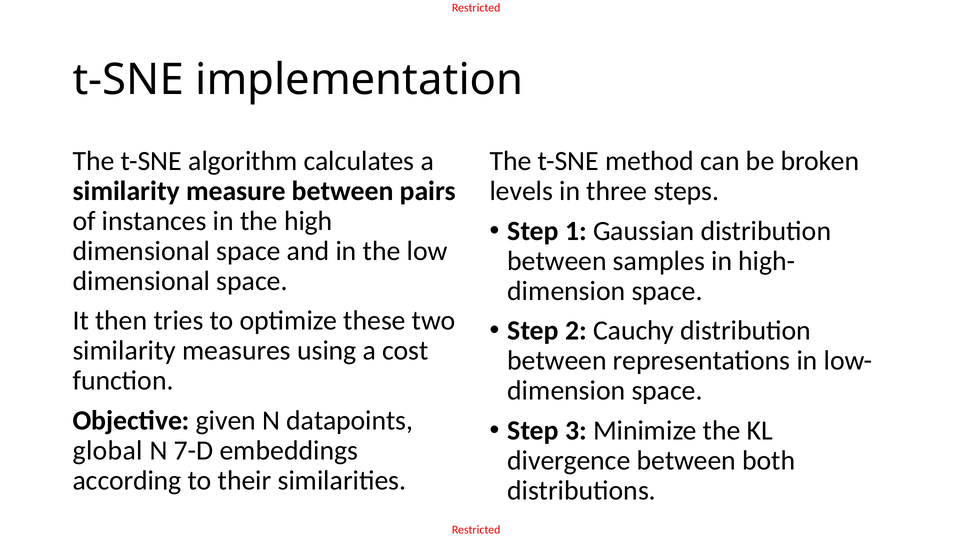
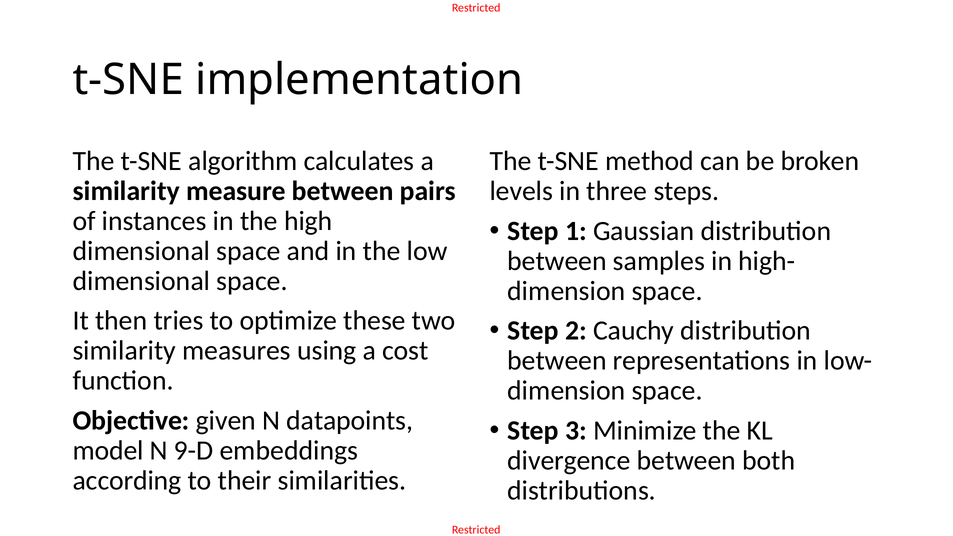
global: global -> model (108, 451)
7-D: 7-D -> 9-D (194, 451)
